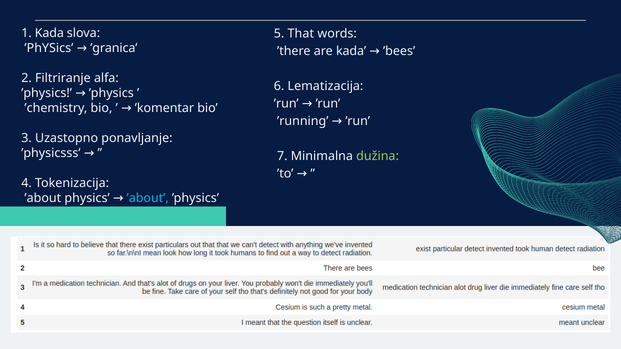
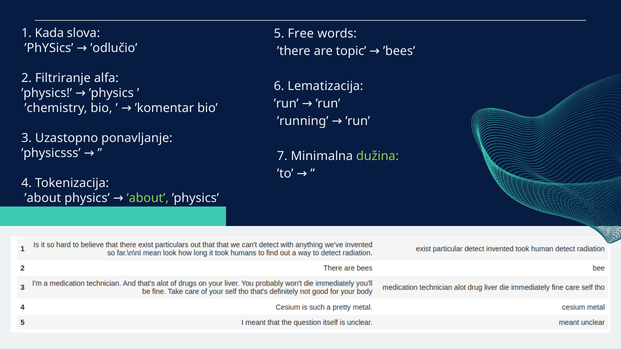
That: That -> Free (301, 34)
’granica: ’granica -> ’odlučio (114, 48)
are kada: kada -> topic (351, 51)
’about colour: light blue -> light green (148, 198)
